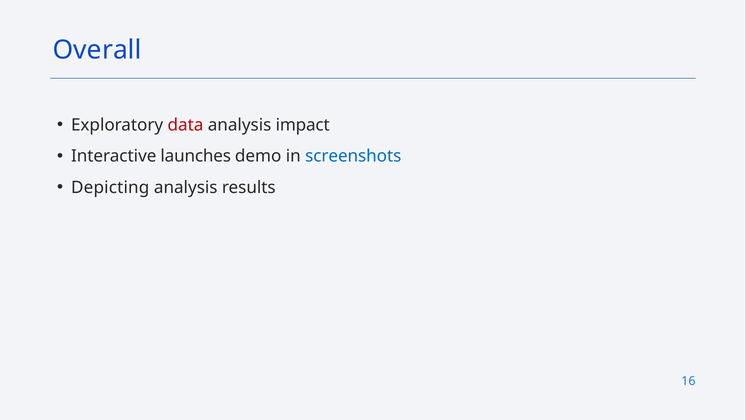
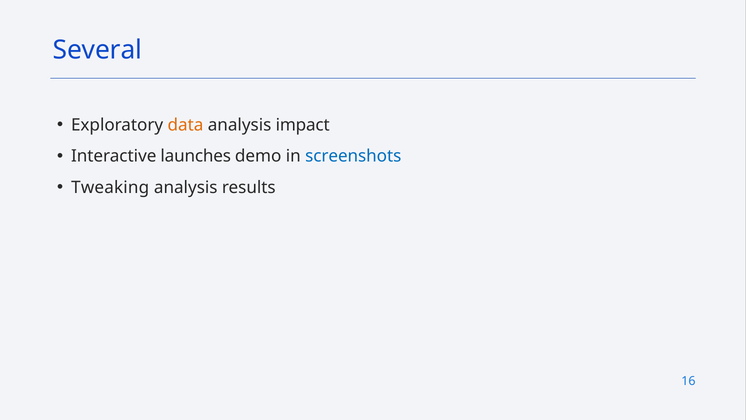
Overall: Overall -> Several (97, 50)
data colour: red -> orange (185, 125)
Depicting: Depicting -> Tweaking (110, 188)
